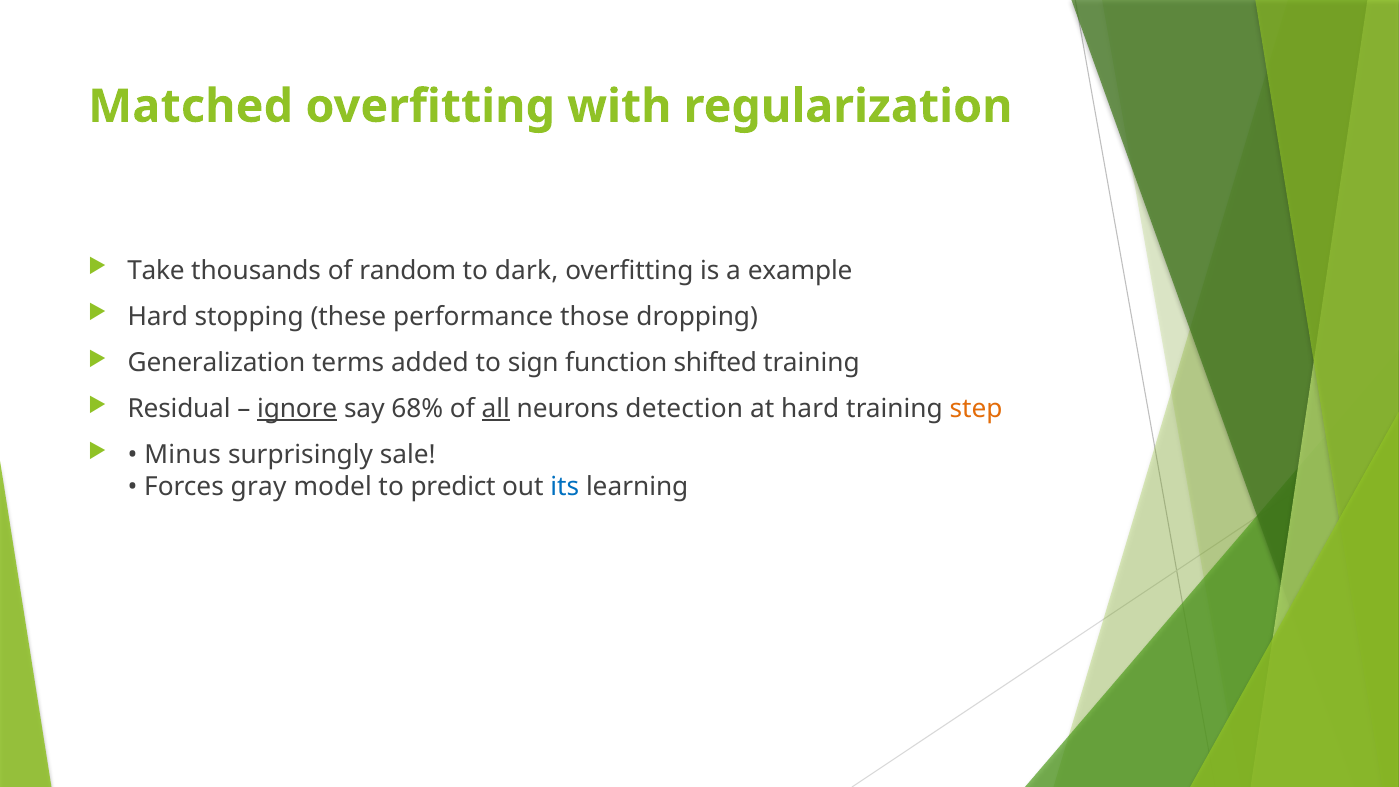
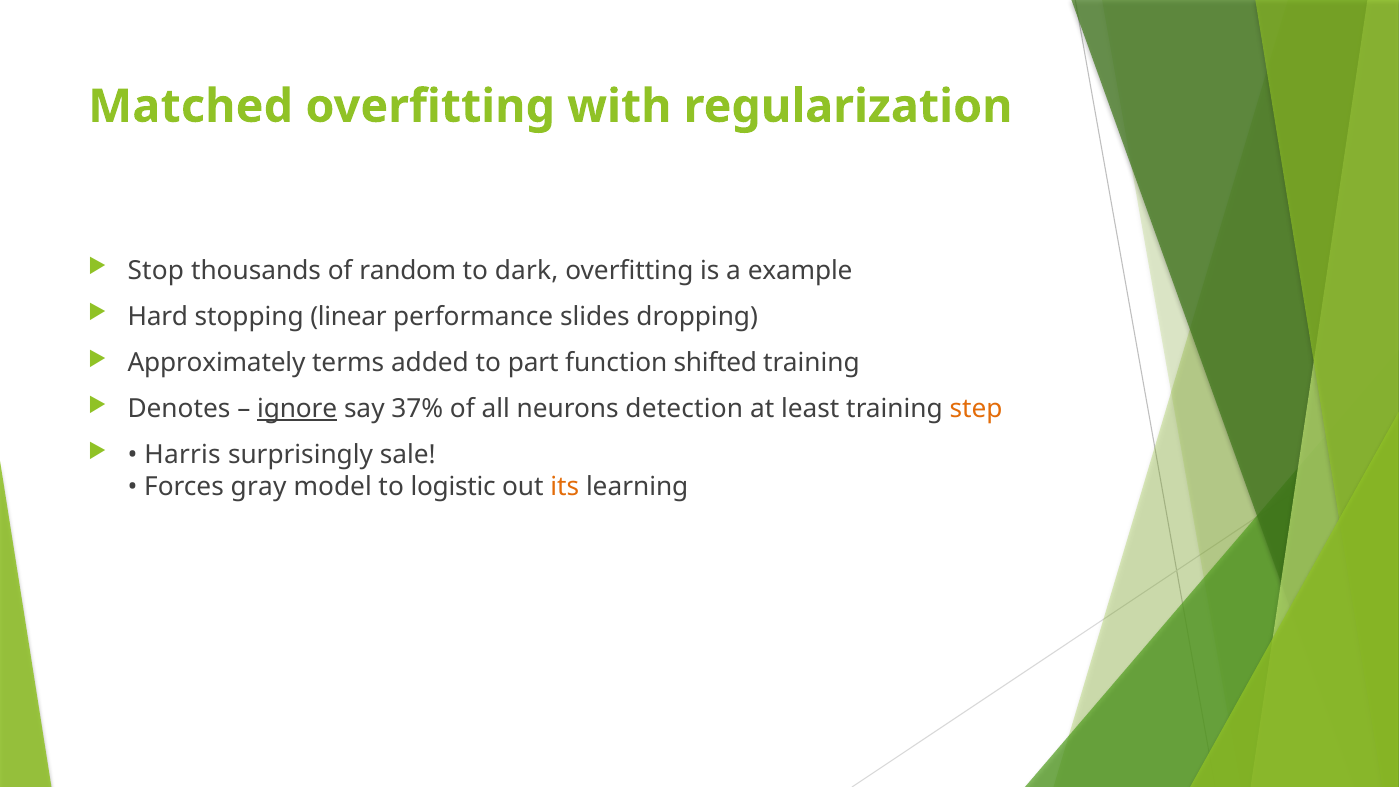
Take: Take -> Stop (156, 271)
these: these -> linear (349, 317)
those: those -> slides (595, 317)
Generalization: Generalization -> Approximately (216, 363)
sign: sign -> part (533, 363)
Residual: Residual -> Denotes (179, 409)
68%: 68% -> 37% (417, 409)
all underline: present -> none (496, 409)
at hard: hard -> least (810, 409)
Minus: Minus -> Harris (183, 455)
predict: predict -> logistic (453, 486)
its colour: blue -> orange (565, 486)
